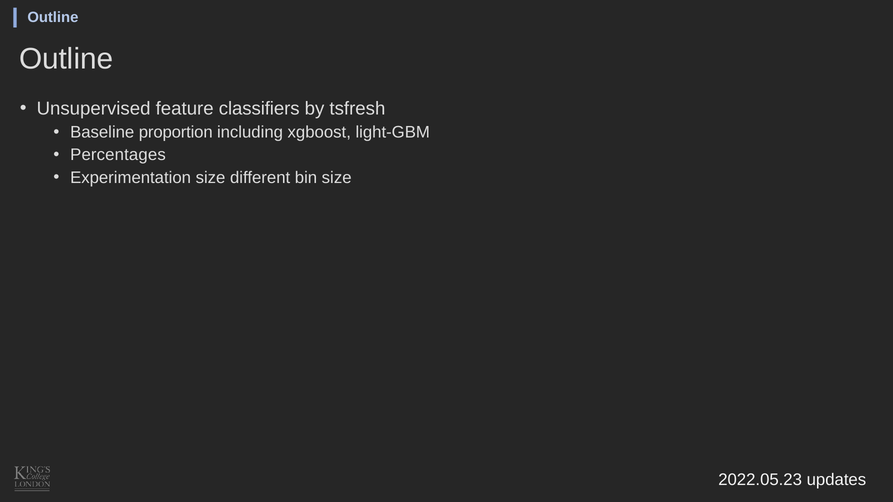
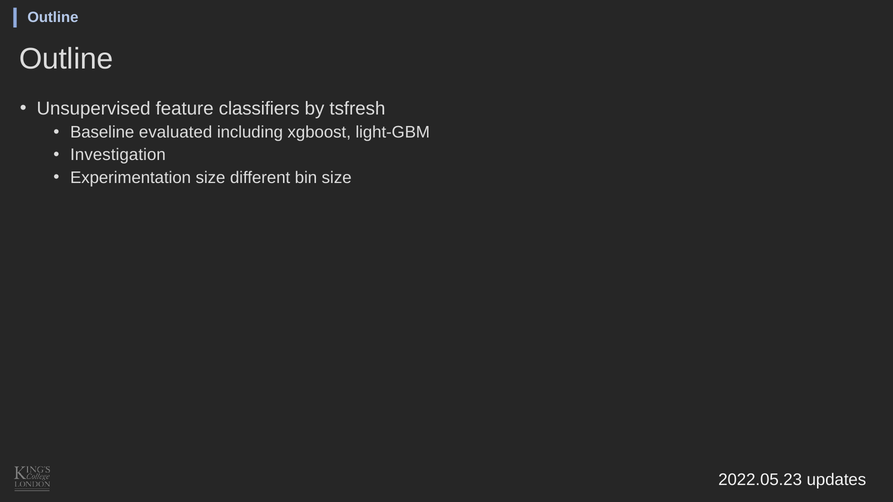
proportion: proportion -> evaluated (176, 132)
Percentages: Percentages -> Investigation (118, 155)
